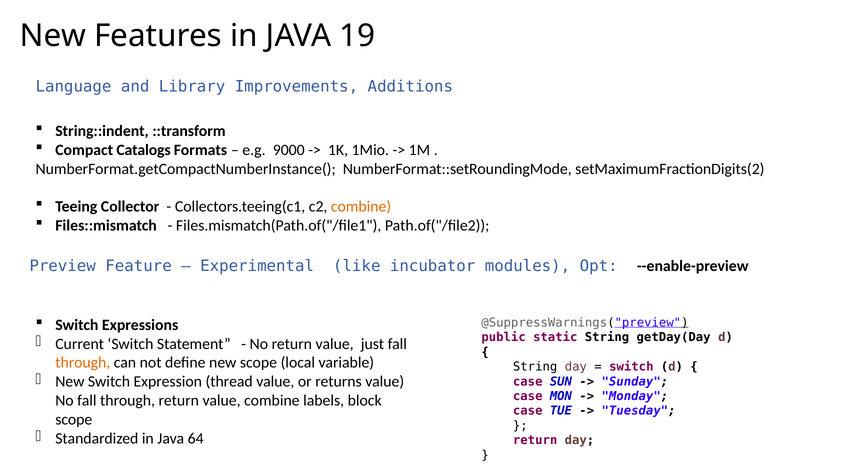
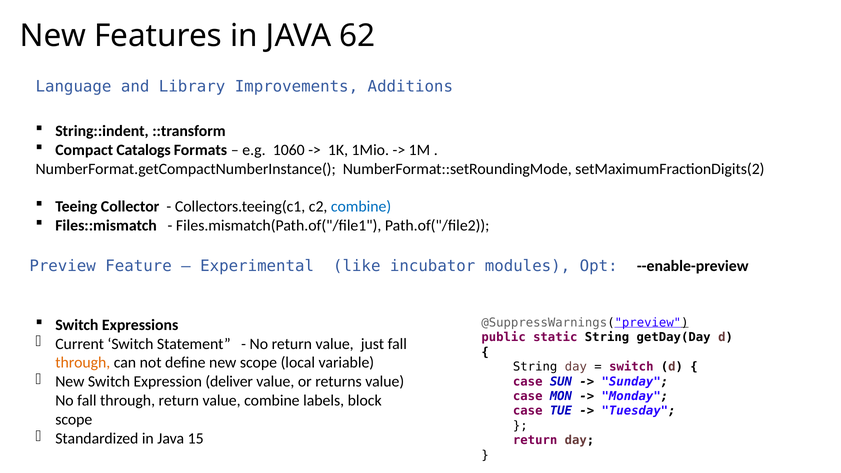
19: 19 -> 62 (357, 36)
9000: 9000 -> 1060 (289, 150)
combine colour: orange -> blue (361, 207)
thread: thread -> deliver (229, 382)
64: 64 -> 15 (196, 439)
